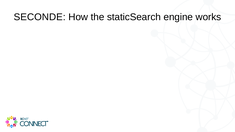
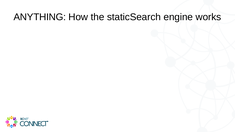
SECONDE: SECONDE -> ANYTHING (40, 17)
